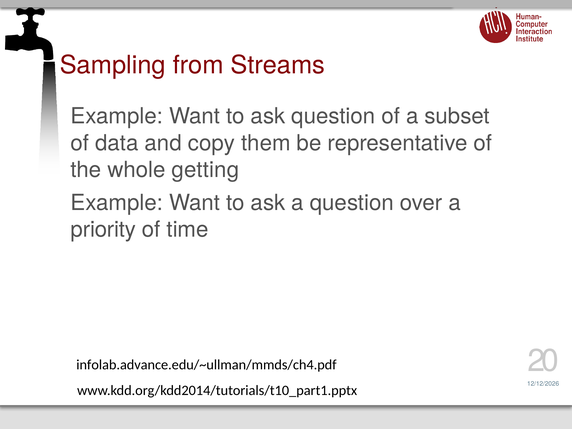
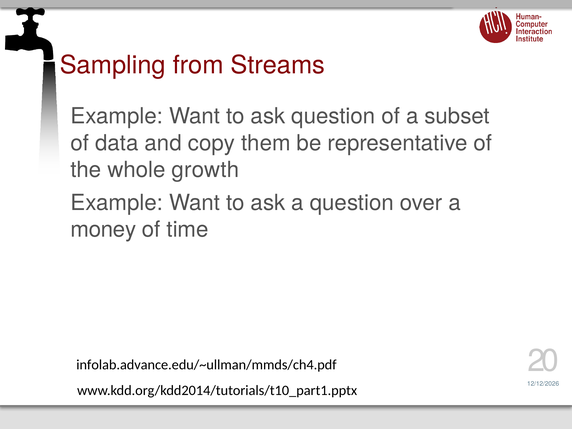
getting: getting -> growth (205, 170)
priority: priority -> money (103, 229)
